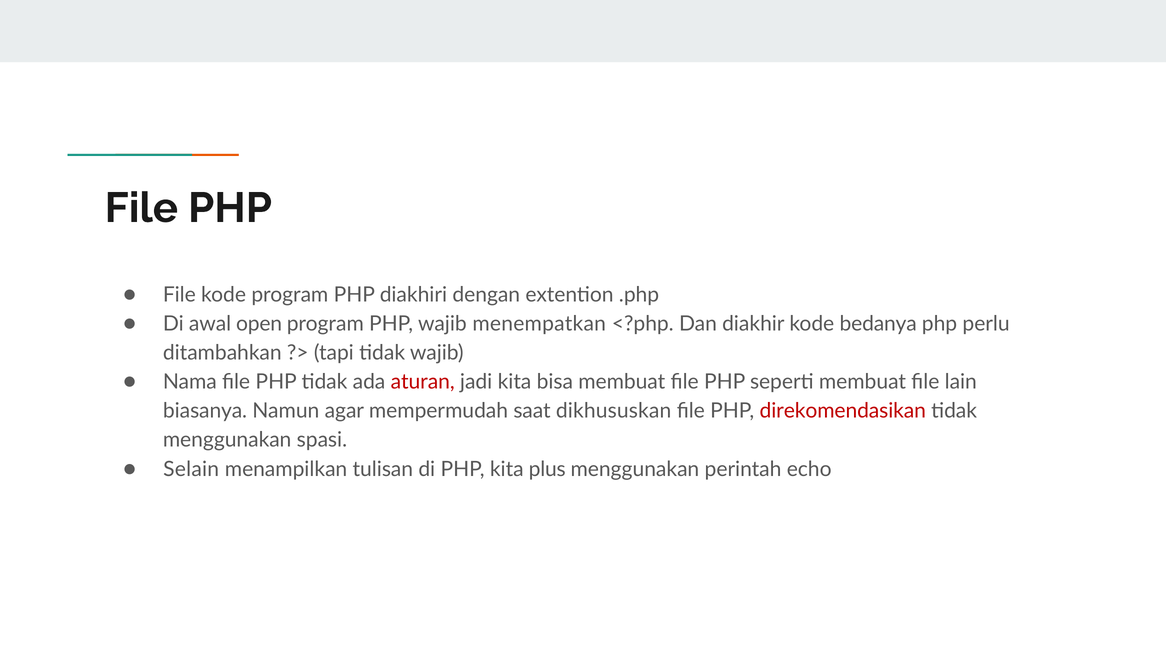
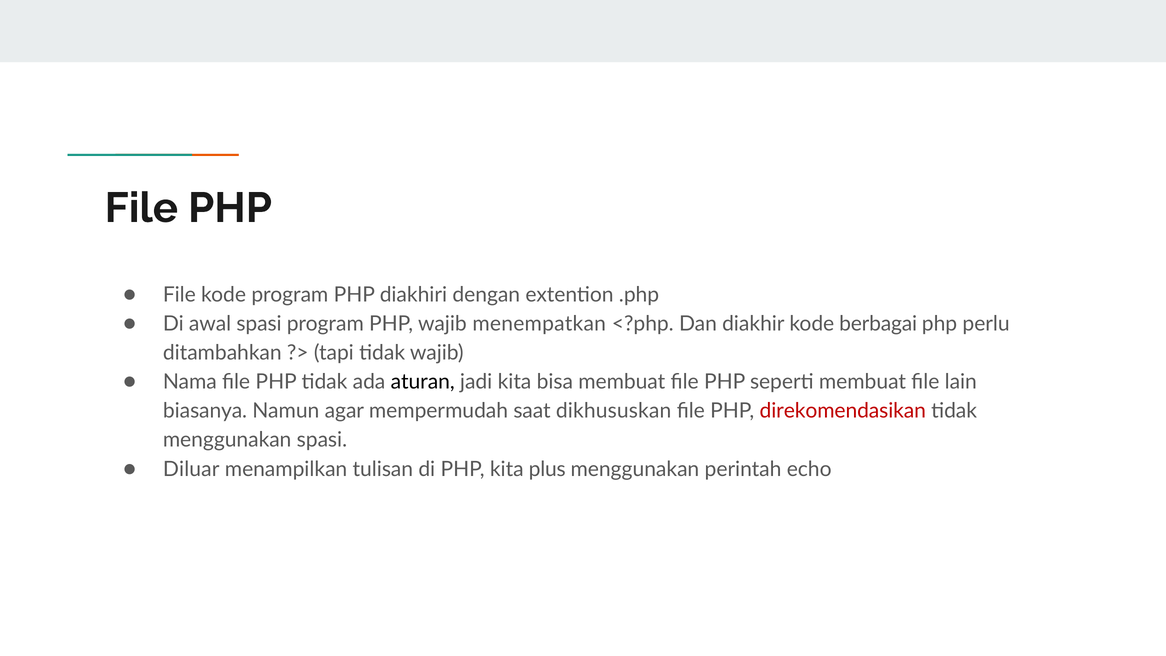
awal open: open -> spasi (259, 324)
bedanya: bedanya -> berbagai (878, 324)
aturan colour: red -> black (423, 382)
Selain: Selain -> Diluar (191, 469)
